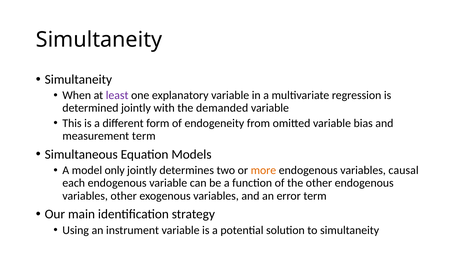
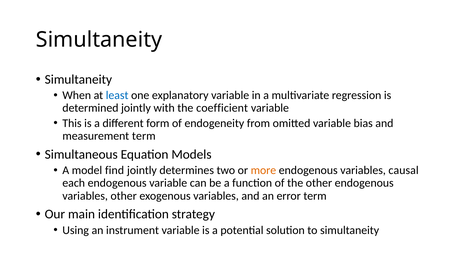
least colour: purple -> blue (117, 95)
demanded: demanded -> coefficient (222, 108)
only: only -> find (115, 170)
